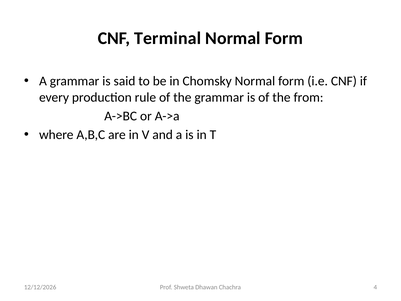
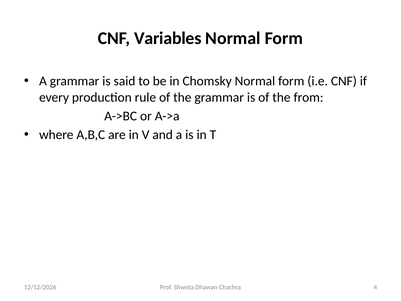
Terminal: Terminal -> Variables (168, 38)
